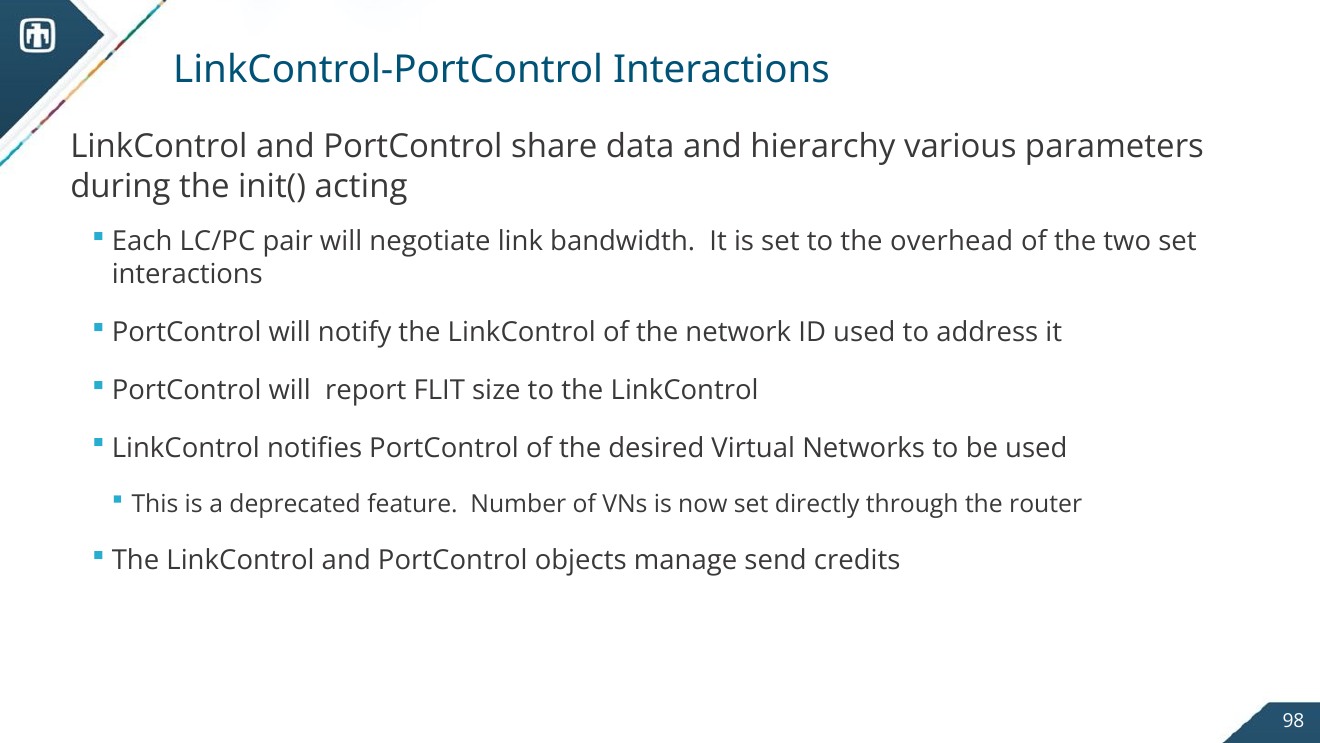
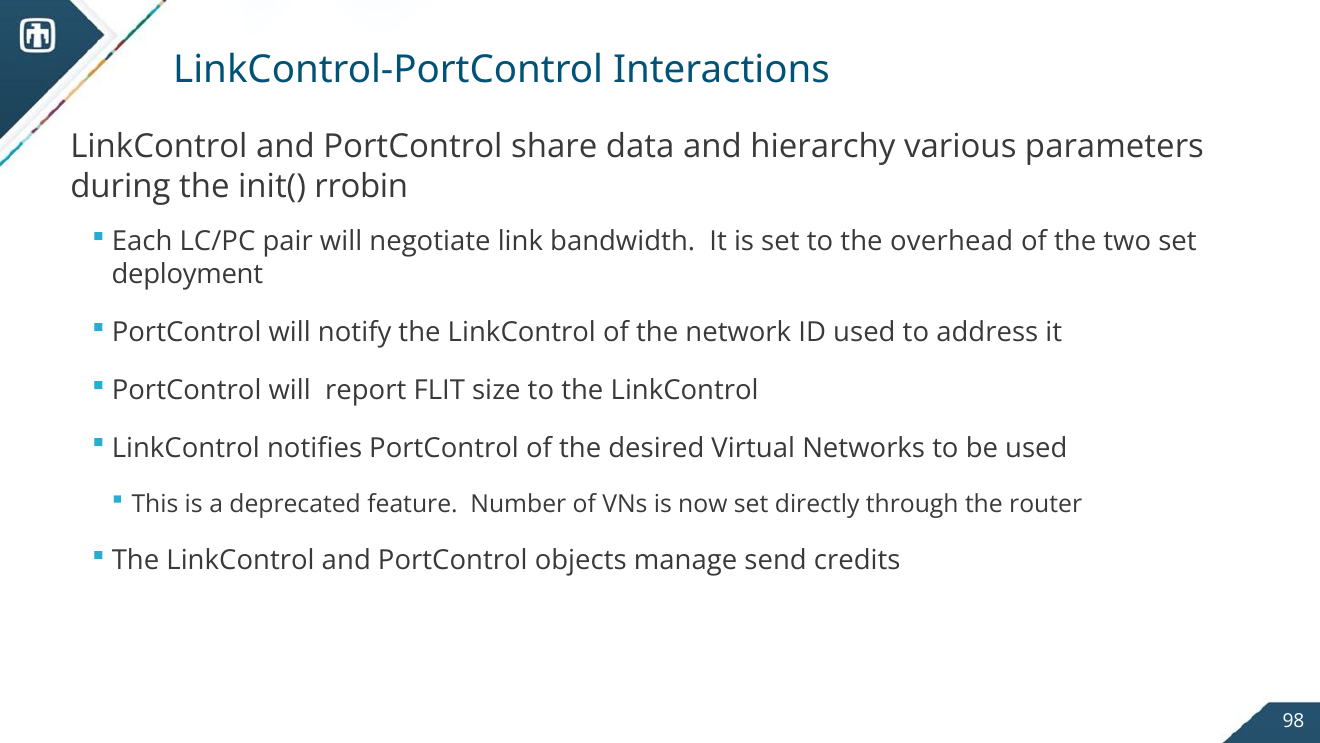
acting: acting -> rrobin (361, 186)
interactions: interactions -> deployment (187, 275)
